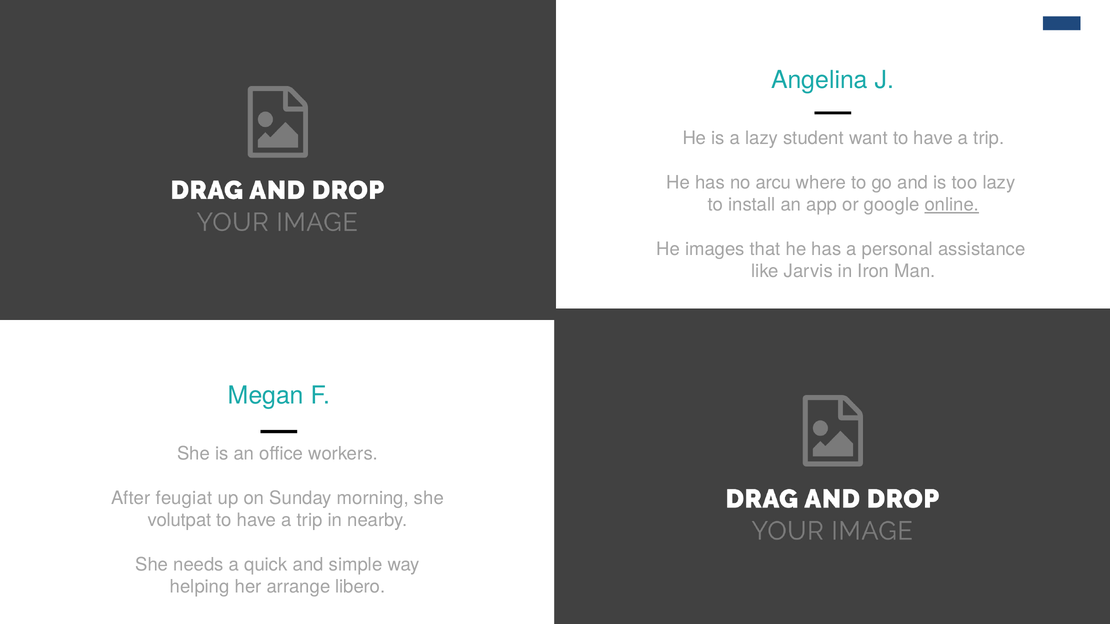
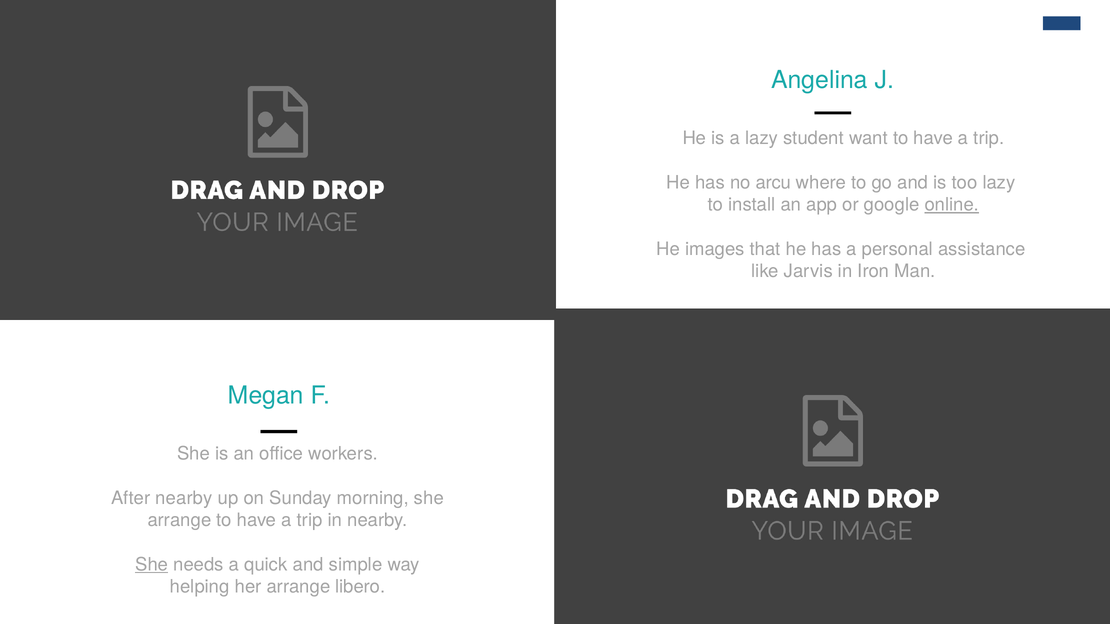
After feugiat: feugiat -> nearby (184, 498)
volutpat: volutpat -> arrange (179, 520)
She underline: none -> present (152, 565)
